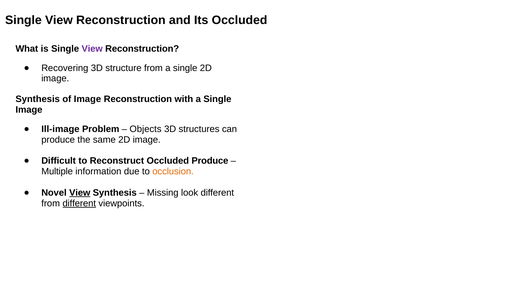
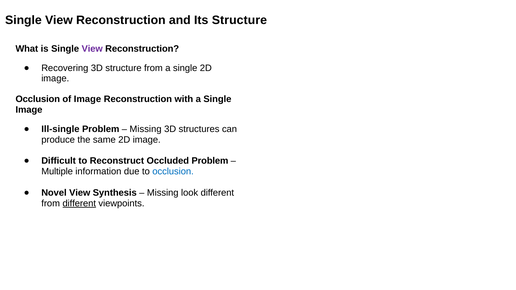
Its Occluded: Occluded -> Structure (239, 20)
Synthesis: Synthesis -> Occlusion (38, 99)
Ill-image: Ill-image -> Ill-single (60, 129)
Objects: Objects -> Missing (146, 129)
Occluded Produce: Produce -> Problem (210, 161)
occlusion colour: orange -> blue (173, 172)
View underline: present -> none (80, 193)
